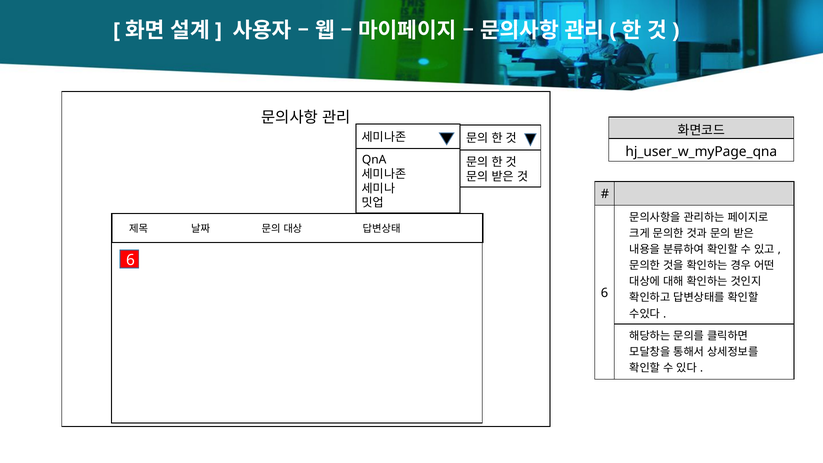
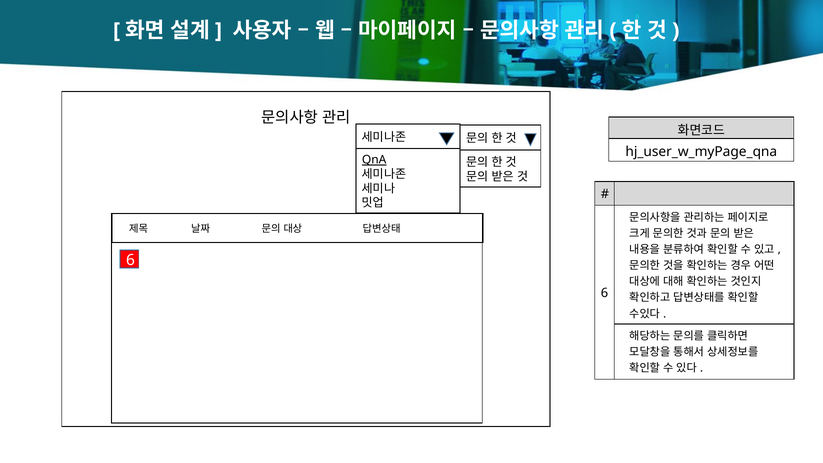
QnA underline: none -> present (374, 160)
